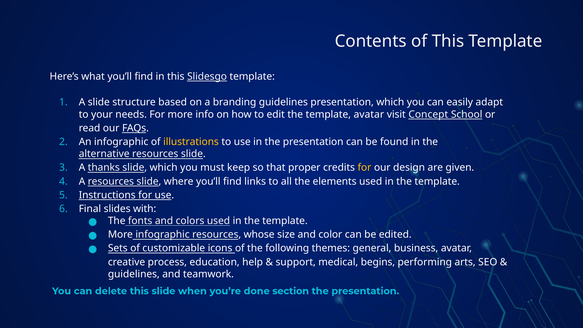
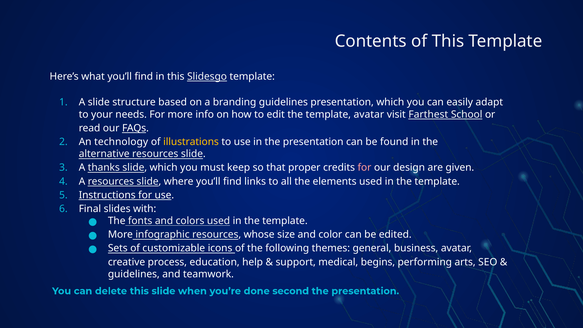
Concept: Concept -> Farthest (428, 114)
An infographic: infographic -> technology (121, 142)
for colour: yellow -> pink (364, 168)
section: section -> second (291, 291)
